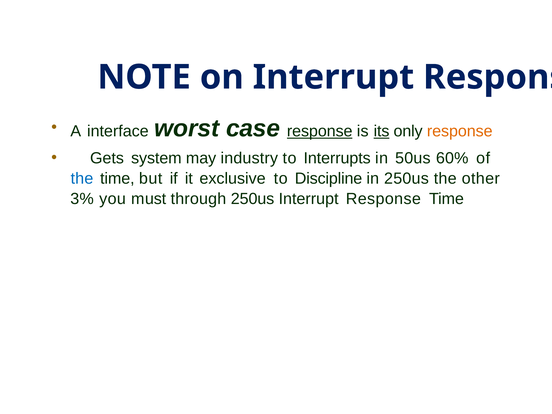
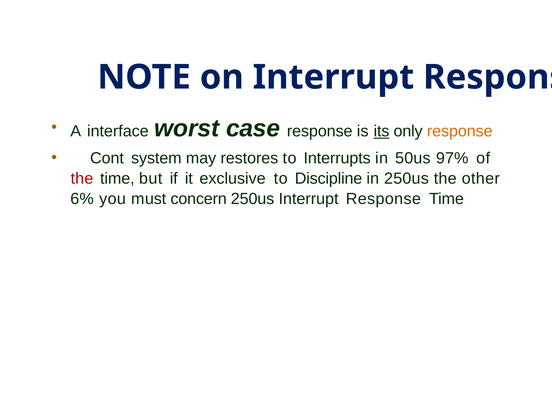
response underline: present -> none (320, 131)
Gets: Gets -> Cont (107, 158)
industry: industry -> restores (249, 158)
60%: 60% -> 97% (452, 158)
the colour: blue -> red (82, 178)
3%: 3% -> 6% (82, 199)
through: through -> concern (199, 199)
